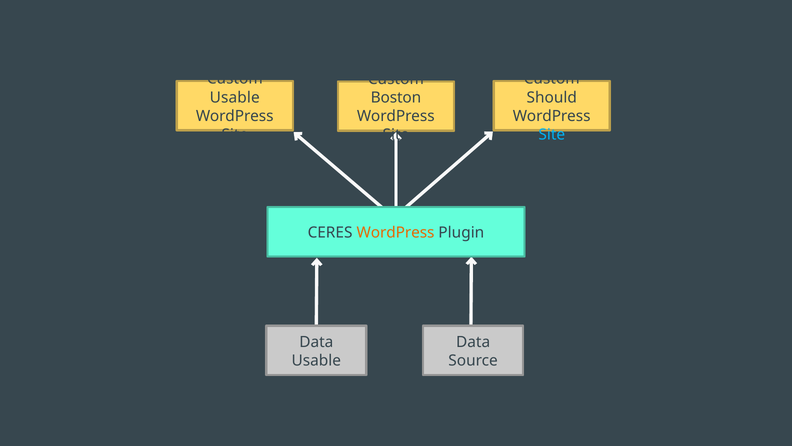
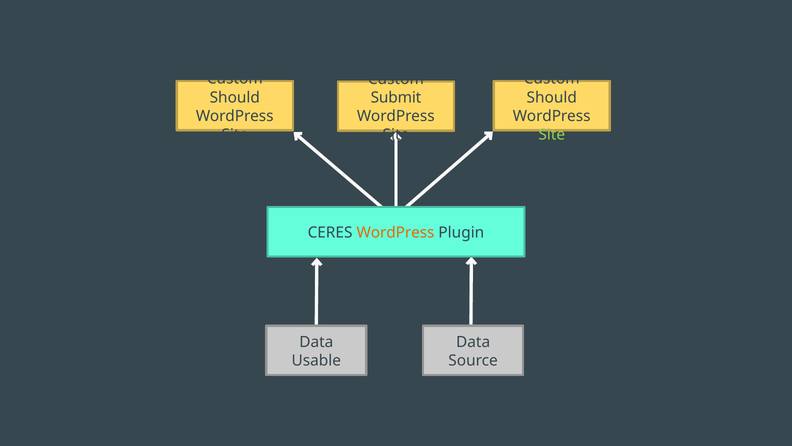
Usable: Usable -> Should (235, 97)
Boston: Boston -> Submit (396, 98)
Site colour: light blue -> light green (552, 134)
